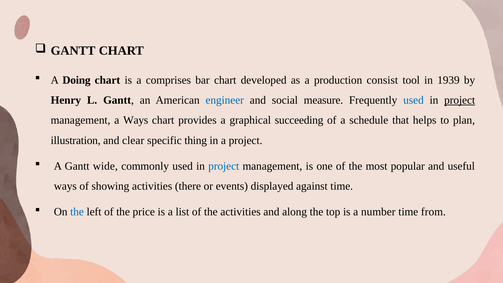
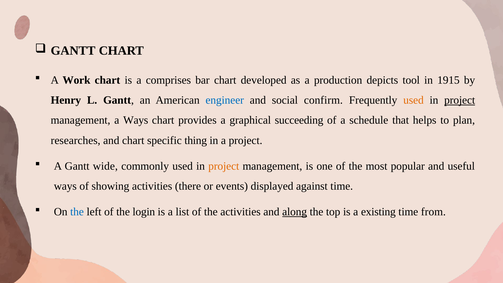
Doing: Doing -> Work (76, 80)
consist: consist -> depicts (382, 80)
1939: 1939 -> 1915 (448, 80)
measure: measure -> confirm (323, 100)
used colour: blue -> orange (413, 100)
illustration: illustration -> researches (76, 140)
and clear: clear -> chart (133, 140)
project colour: blue -> orange (224, 166)
price: price -> login (144, 212)
along underline: none -> present (295, 212)
number: number -> existing (378, 212)
